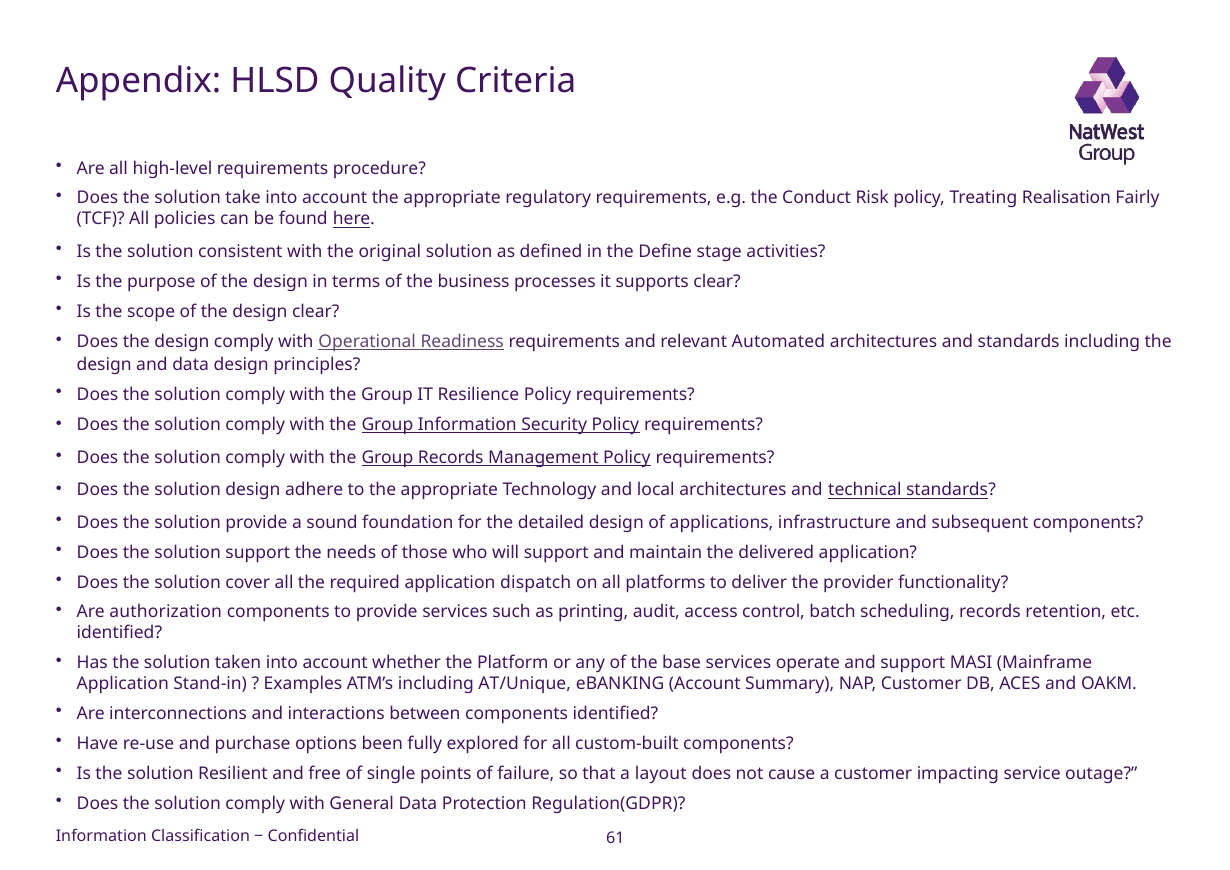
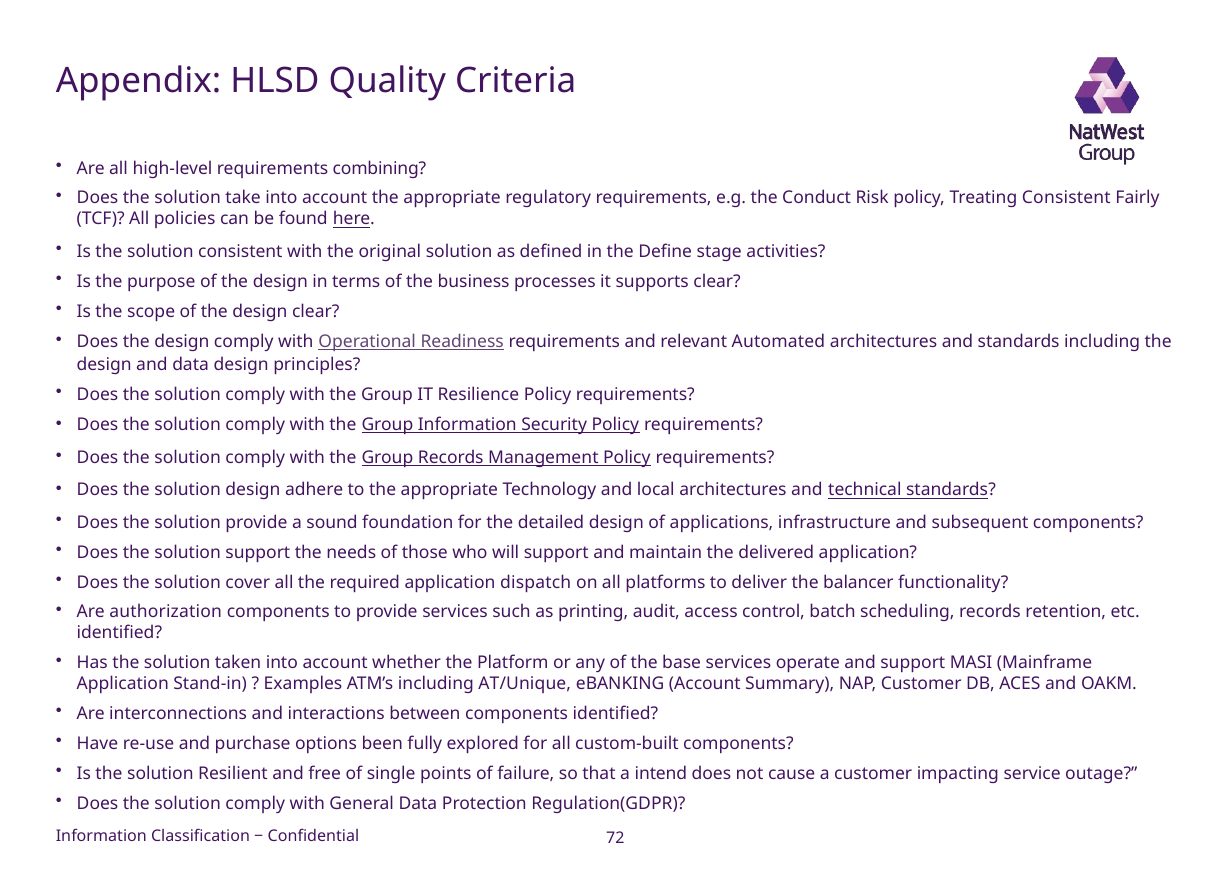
procedure: procedure -> combining (379, 168)
Treating Realisation: Realisation -> Consistent (1066, 198)
provider: provider -> balancer (858, 582)
layout: layout -> intend (661, 773)
61: 61 -> 72 (615, 838)
